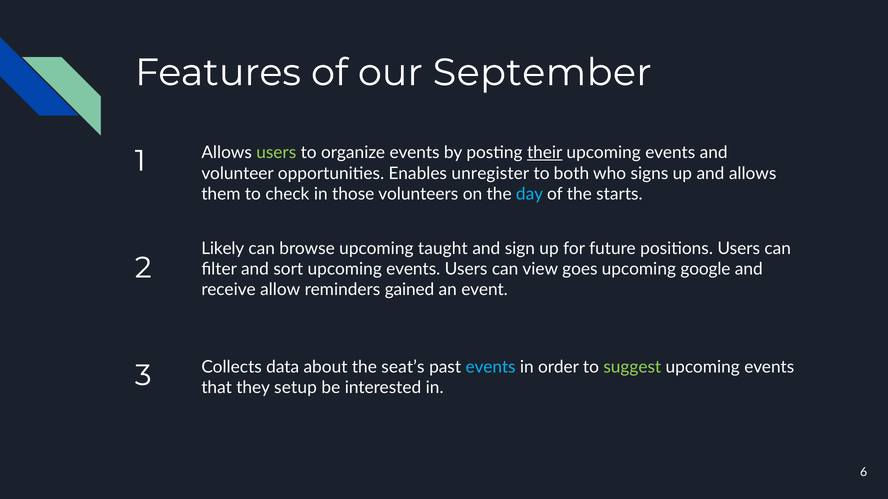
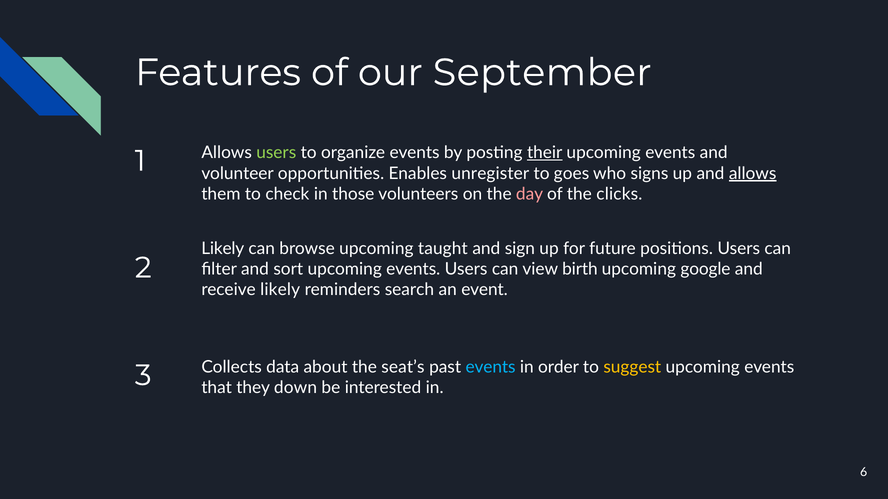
both: both -> goes (571, 174)
allows underline: none -> present (753, 174)
day colour: light blue -> pink (530, 194)
starts: starts -> clicks (619, 194)
goes: goes -> birth (580, 269)
receive allow: allow -> likely (280, 290)
gained: gained -> search (409, 290)
suggest colour: light green -> yellow (632, 367)
setup: setup -> down (296, 388)
